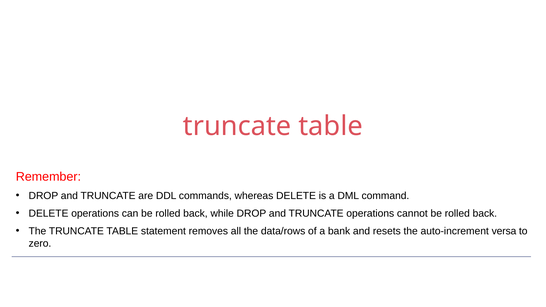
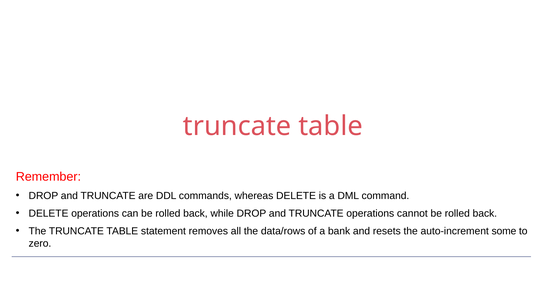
versa: versa -> some (504, 231)
